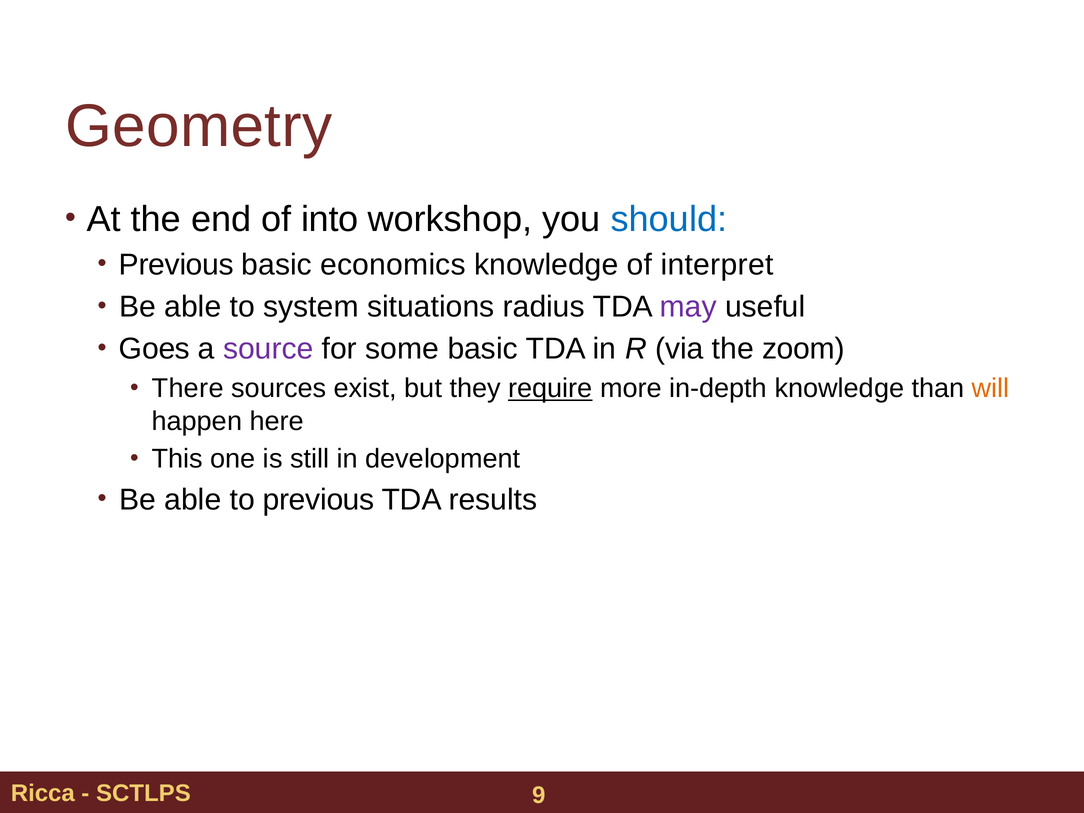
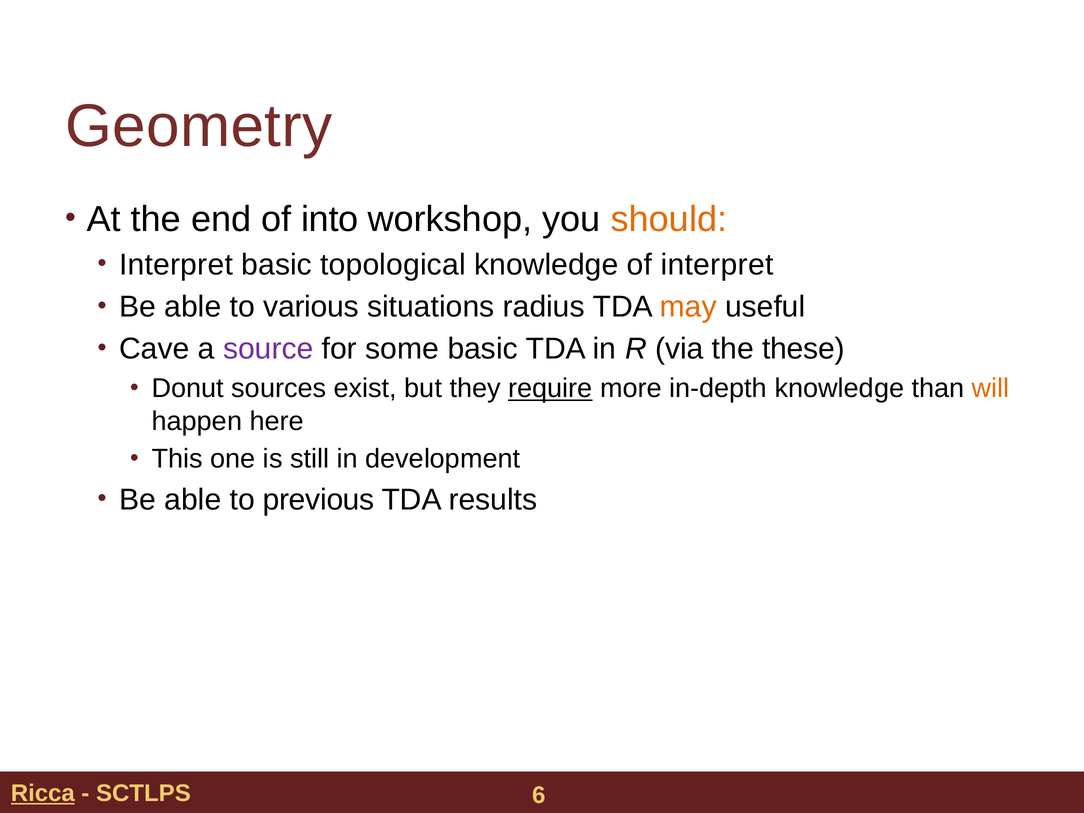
should colour: blue -> orange (669, 219)
Previous: Previous -> Interpret (176, 265)
economics: economics -> topological (393, 265)
system: system -> various (311, 307)
may colour: purple -> orange (688, 307)
Goes: Goes -> Cave (154, 349)
zoom: zoom -> these (803, 349)
There: There -> Donut (188, 389)
Ricca underline: none -> present (43, 793)
9: 9 -> 6 (539, 795)
